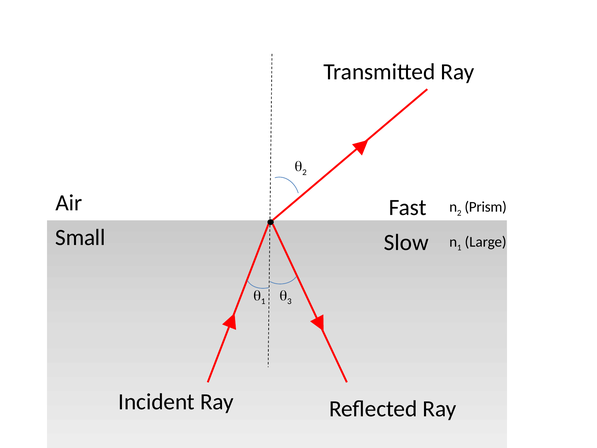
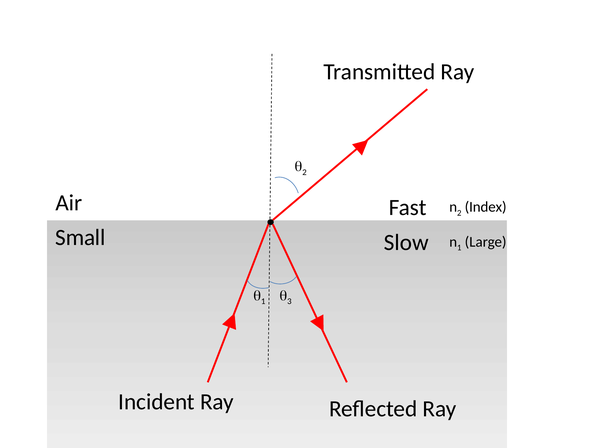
Prism: Prism -> Index (486, 207)
